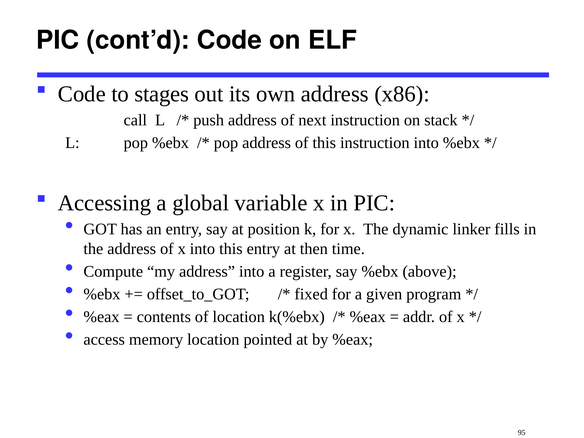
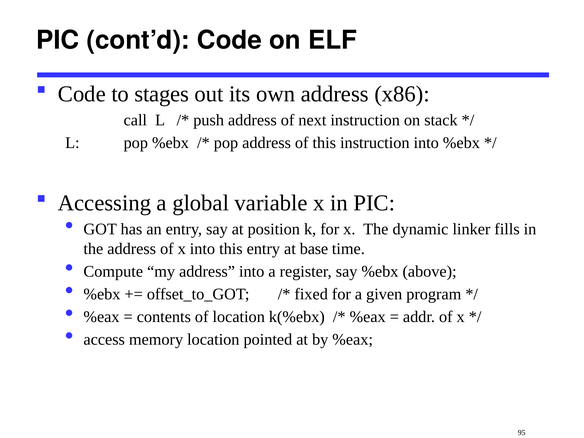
then: then -> base (314, 249)
